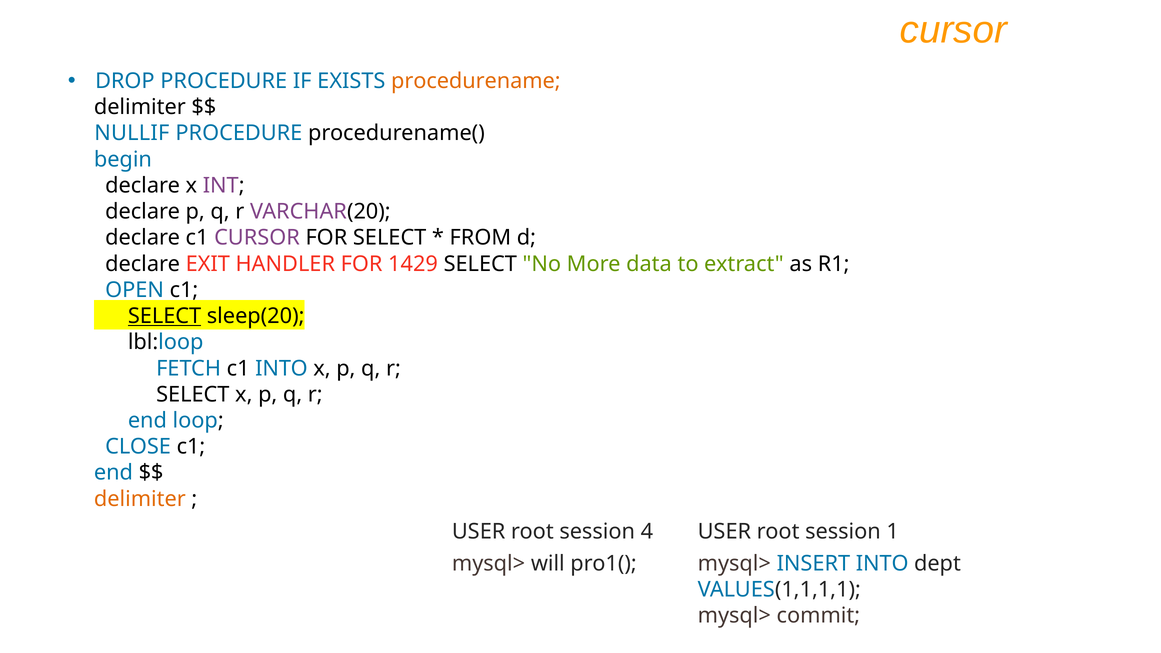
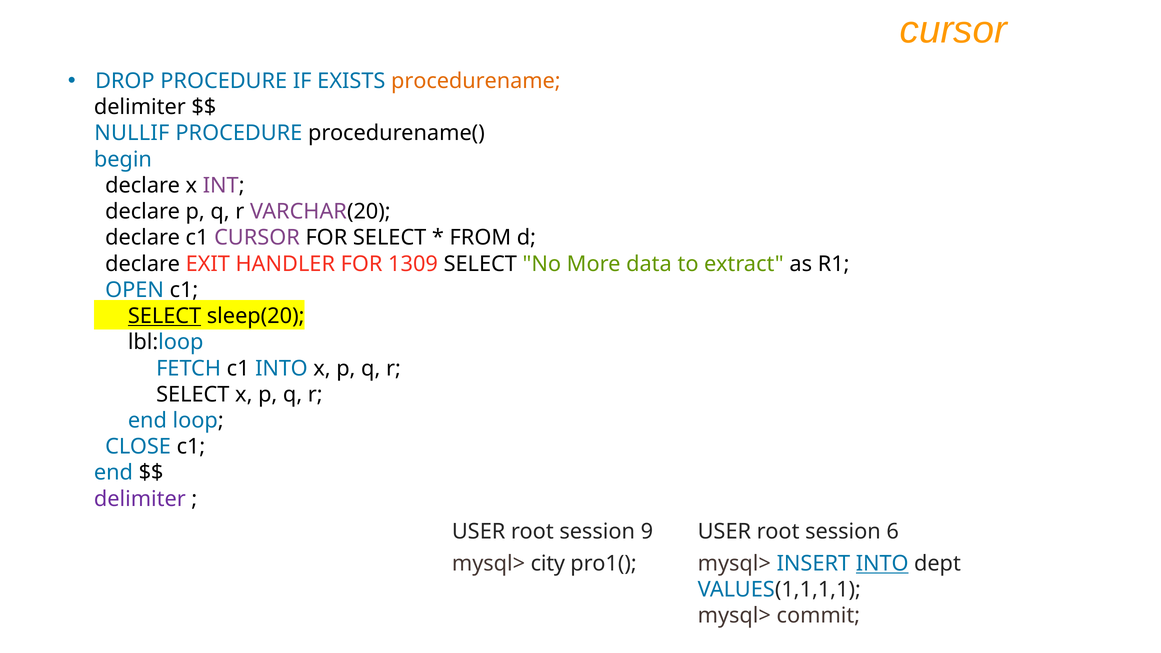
1429: 1429 -> 1309 (413, 264)
delimiter colour: orange -> purple (140, 499)
4: 4 -> 9 (647, 532)
1: 1 -> 6 (893, 532)
will: will -> city (548, 564)
INTO underline: none -> present (882, 564)
